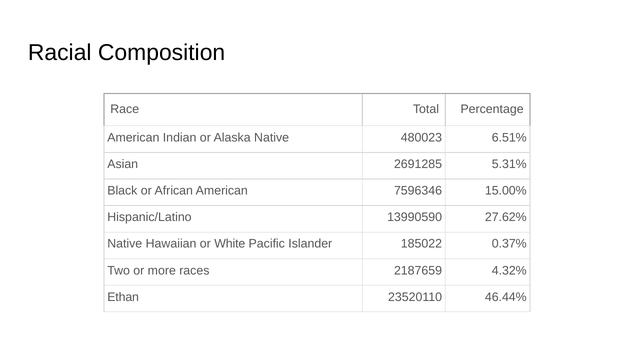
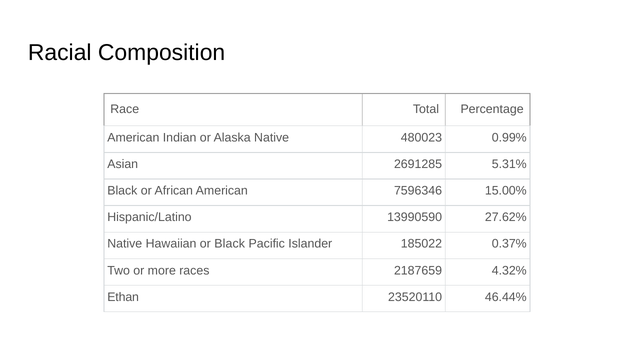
6.51%: 6.51% -> 0.99% (509, 138)
or White: White -> Black (230, 244)
